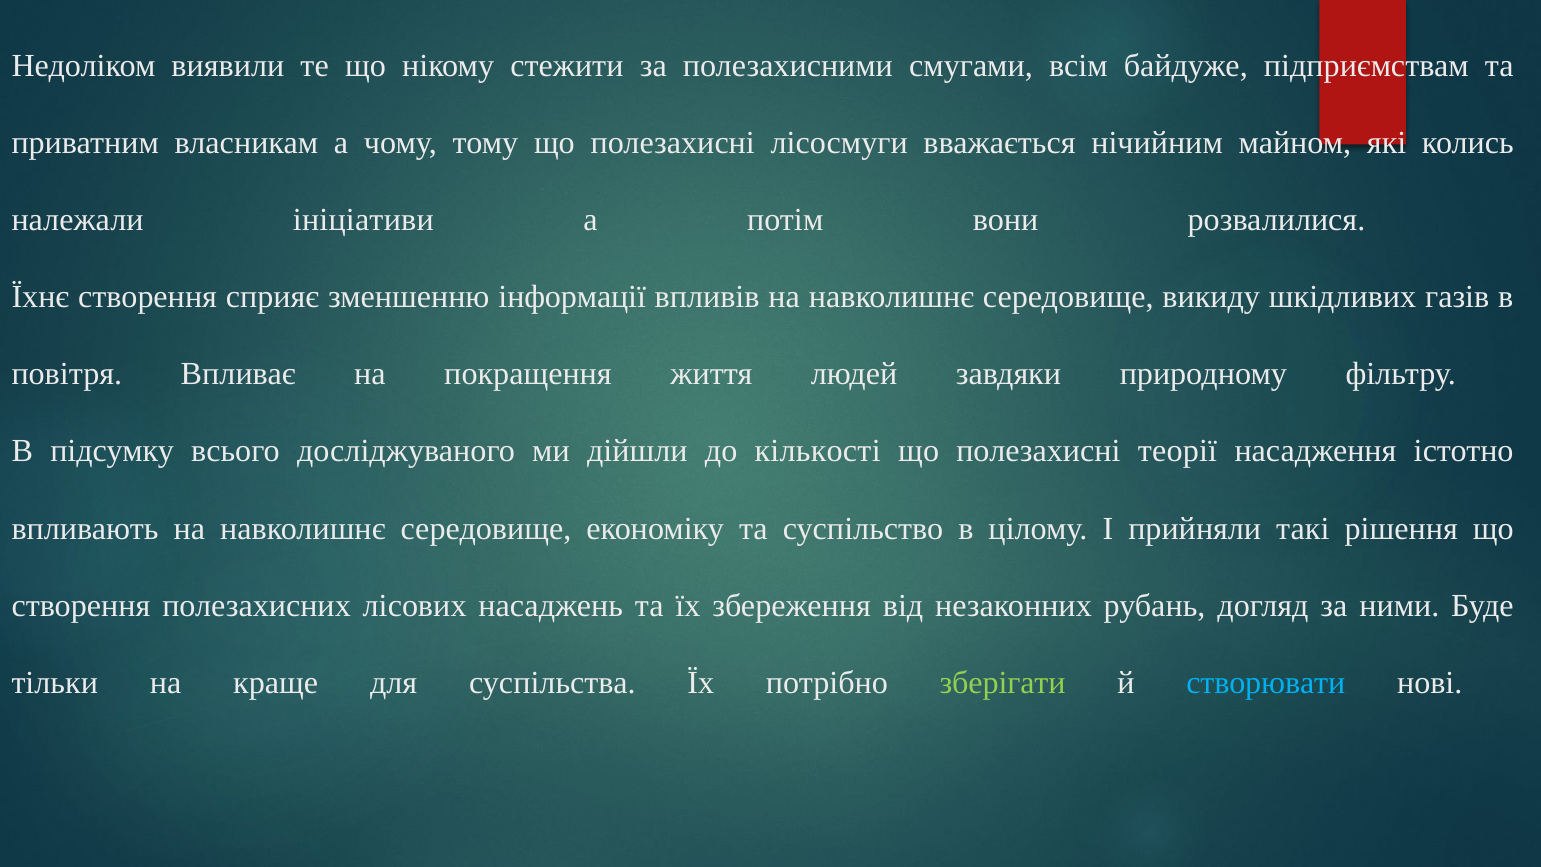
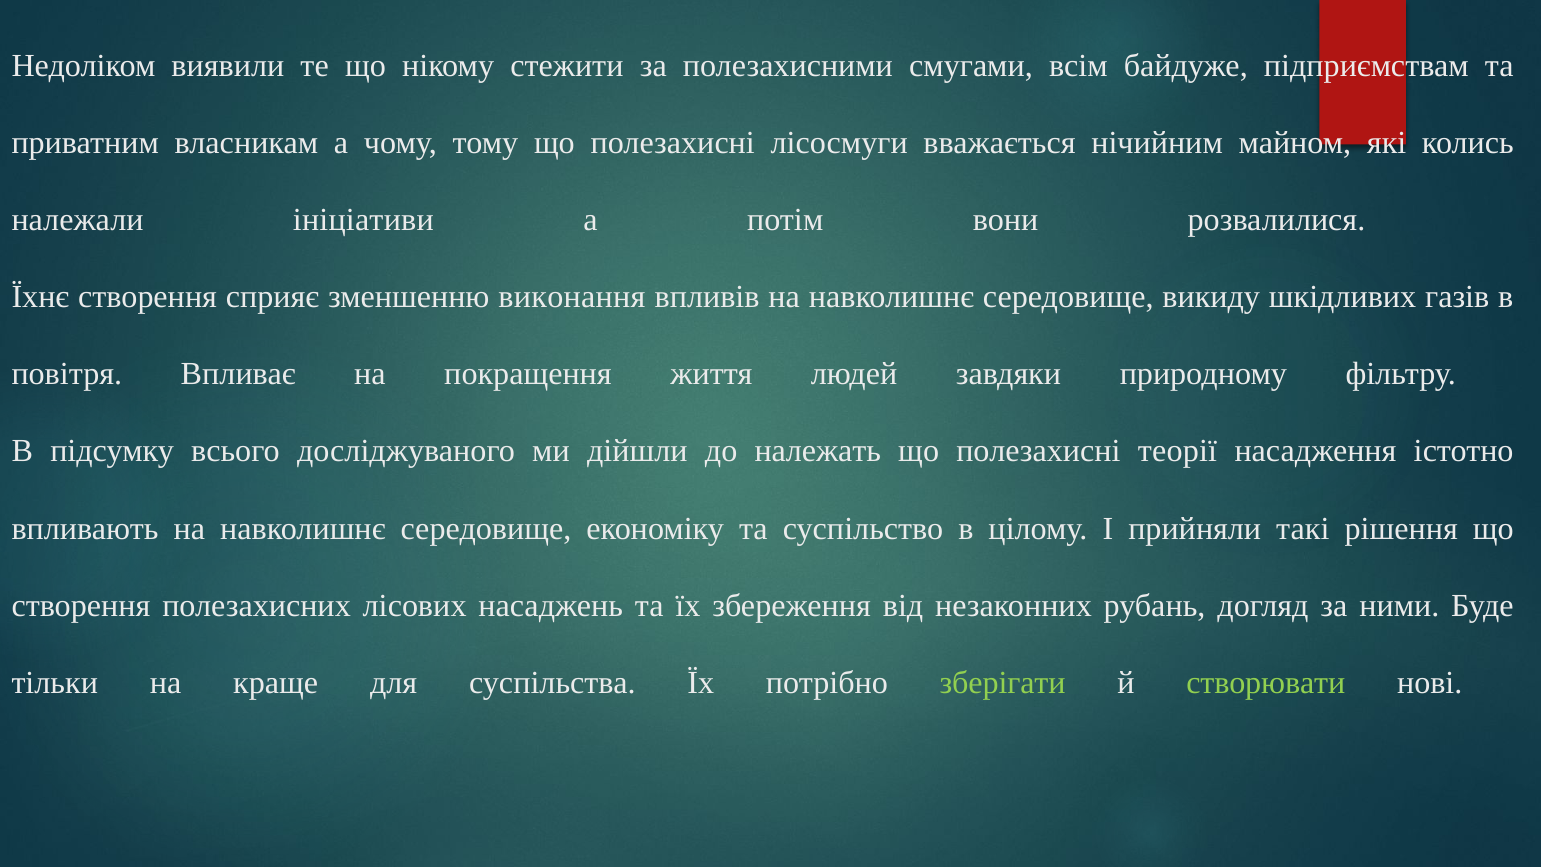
інформації: інформації -> виконання (572, 297)
кількості: кількості -> належать (818, 451)
створювати colour: light blue -> light green (1266, 682)
